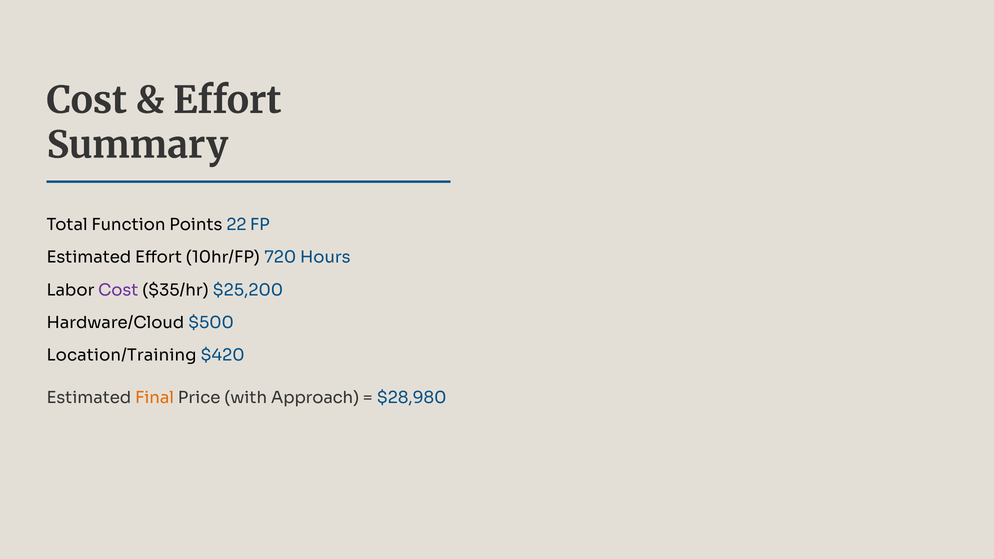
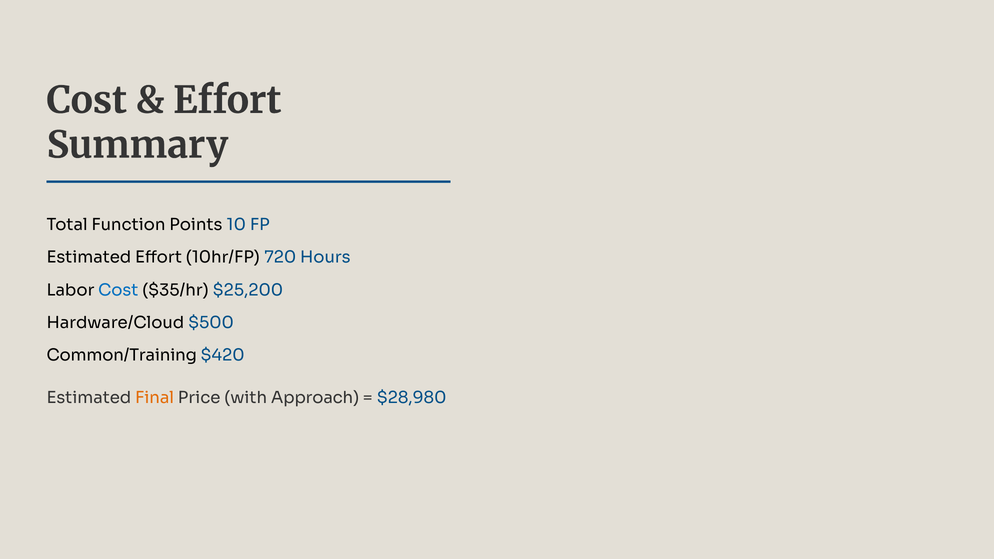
22: 22 -> 10 (236, 225)
Cost colour: purple -> blue (118, 290)
Location/Training: Location/Training -> Common/Training (122, 355)
